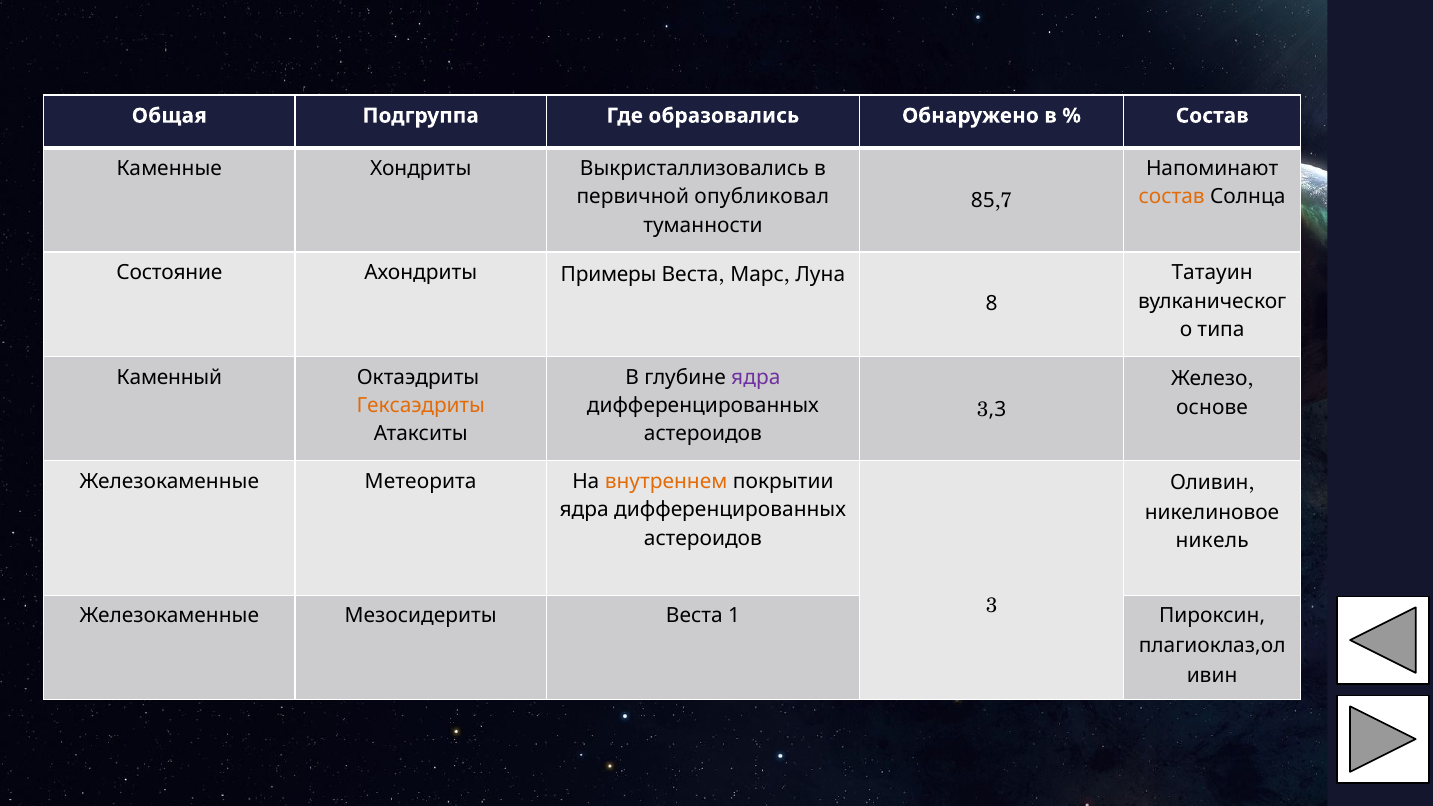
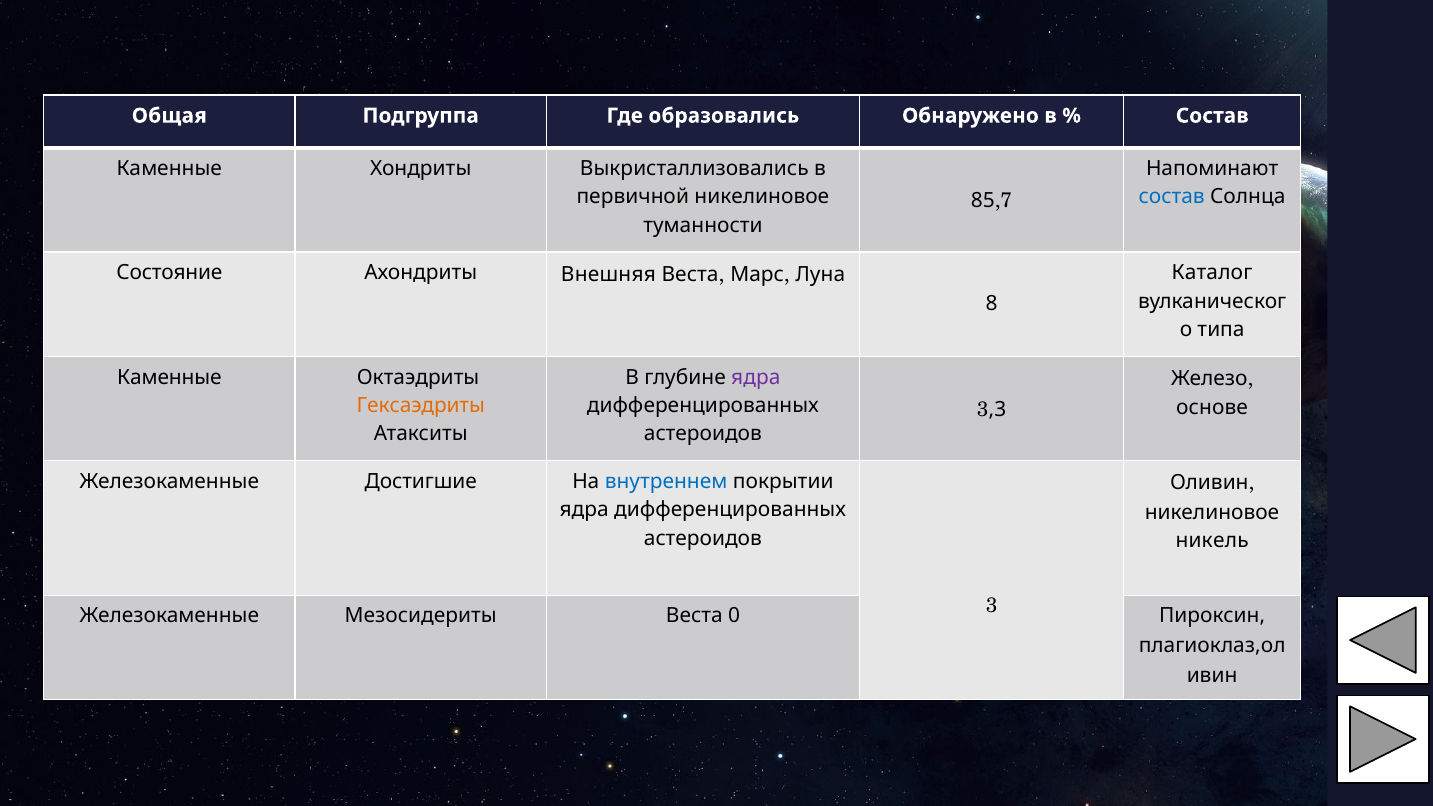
первичной опубликовал: опубликовал -> никелиновое (762, 197)
состав colour: orange -> blue (1172, 197)
Примеры: Примеры -> Внешняя (608, 274)
Татауин: Татауин -> Каталог (1212, 273)
Каменный: Каменный -> Каменные (169, 377)
Метеорита: Метеорита -> Достигшие (421, 481)
внутреннем colour: orange -> blue (666, 481)
1: 1 -> 0 (734, 616)
